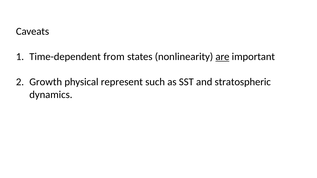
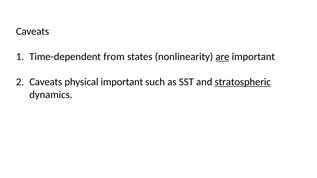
Growth: Growth -> Caveats (46, 82)
physical represent: represent -> important (122, 82)
stratospheric underline: none -> present (243, 82)
